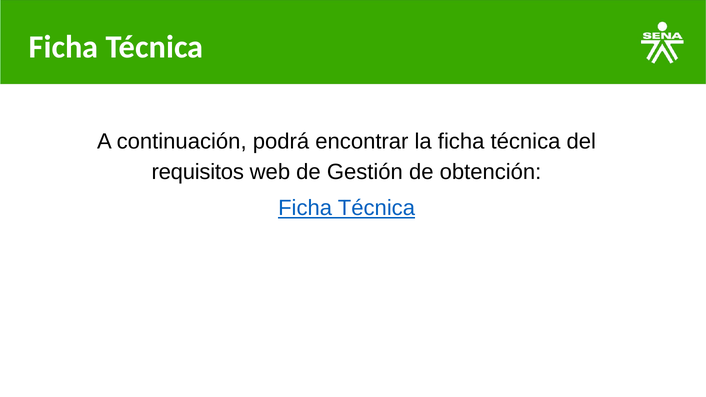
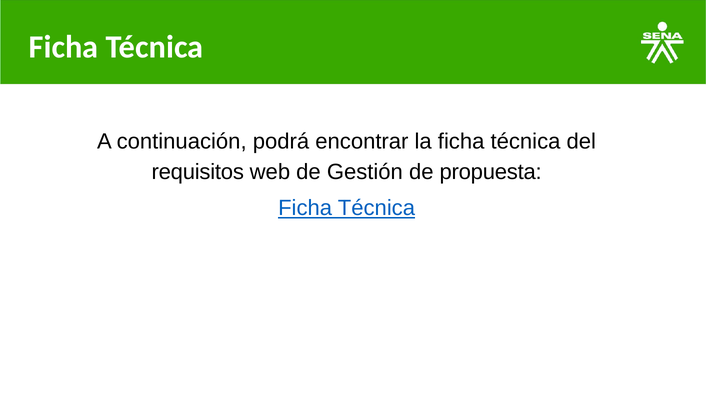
obtención: obtención -> propuesta (491, 172)
